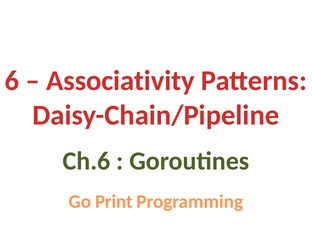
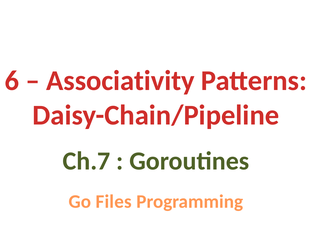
Ch.6: Ch.6 -> Ch.7 (86, 161)
Print: Print -> Files (114, 202)
